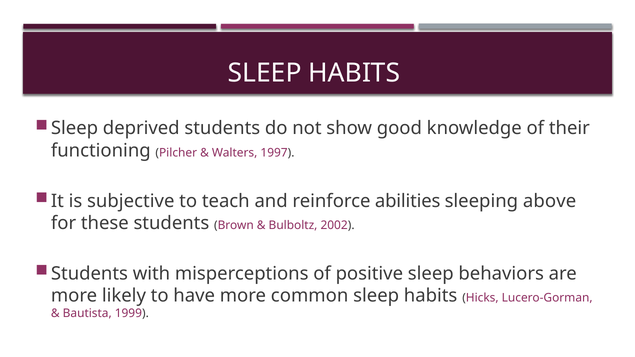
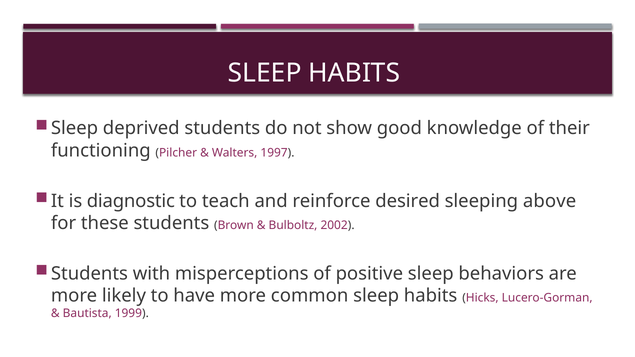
subjective: subjective -> diagnostic (131, 201)
abilities: abilities -> desired (408, 201)
